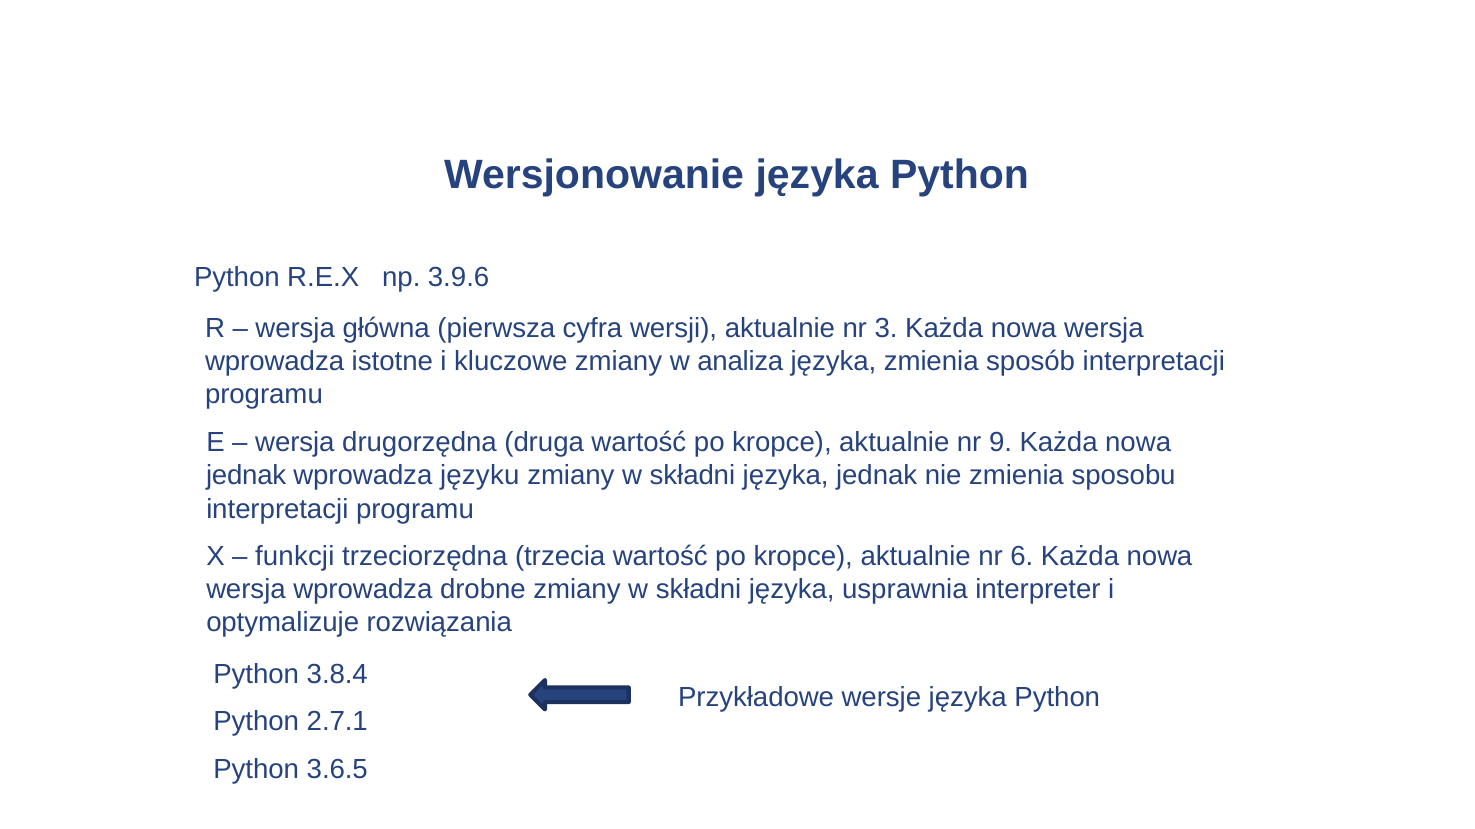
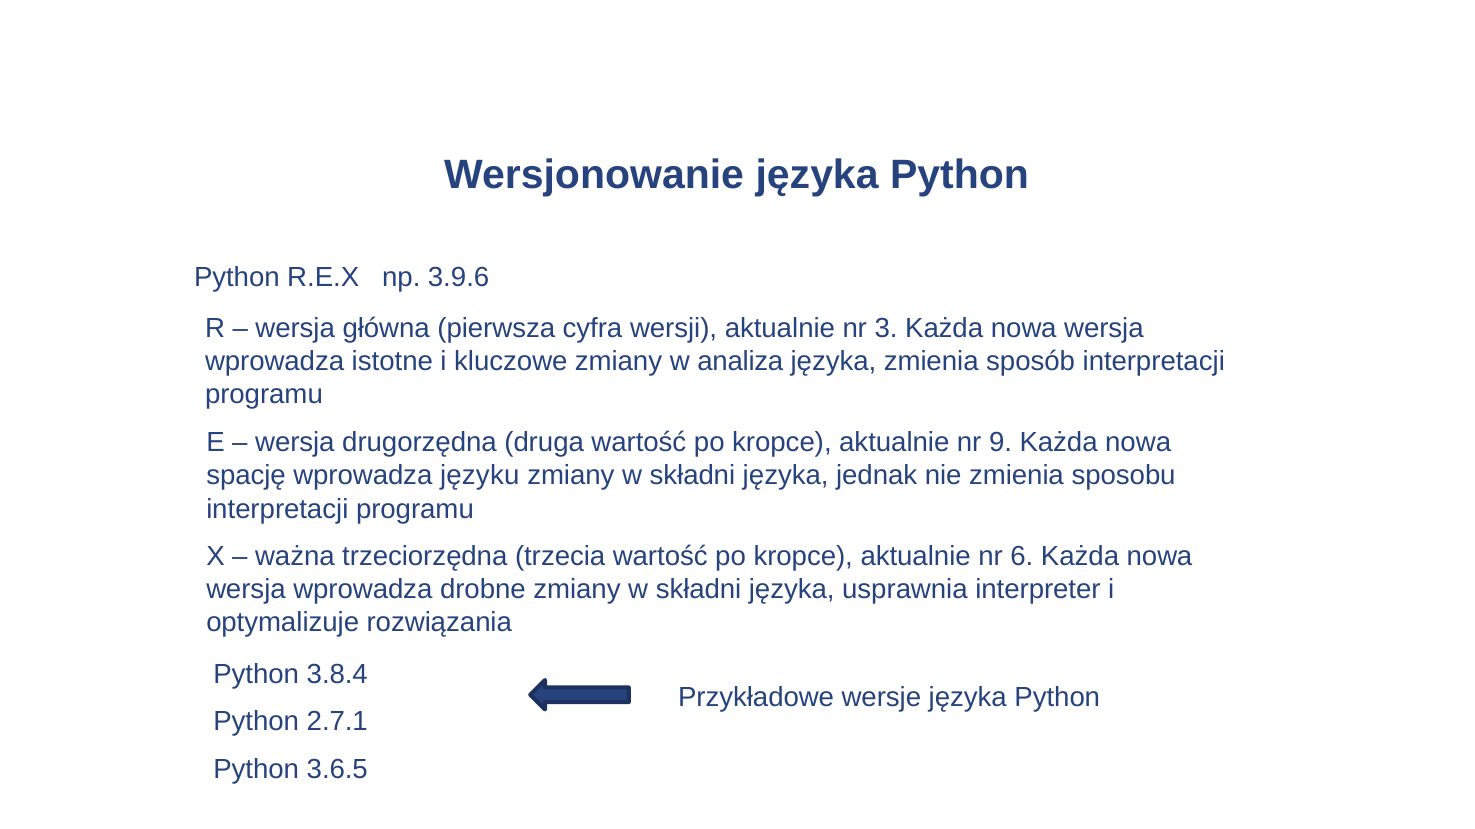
jednak: jednak -> spację (246, 476)
funkcji: funkcji -> ważna (295, 557)
